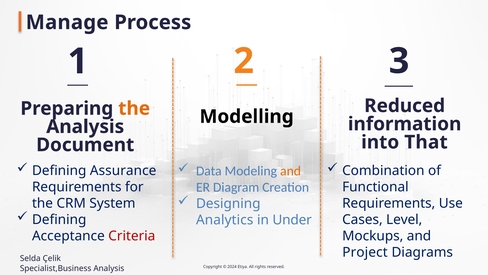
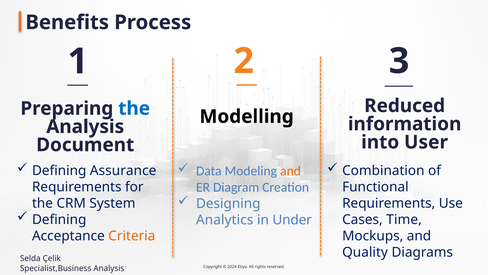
Manage: Manage -> Benefits (67, 22)
the colour: orange -> blue (134, 108)
That: That -> User (426, 142)
Level: Level -> Time (404, 219)
Criteria colour: red -> orange (132, 236)
Project: Project -> Quality (365, 252)
